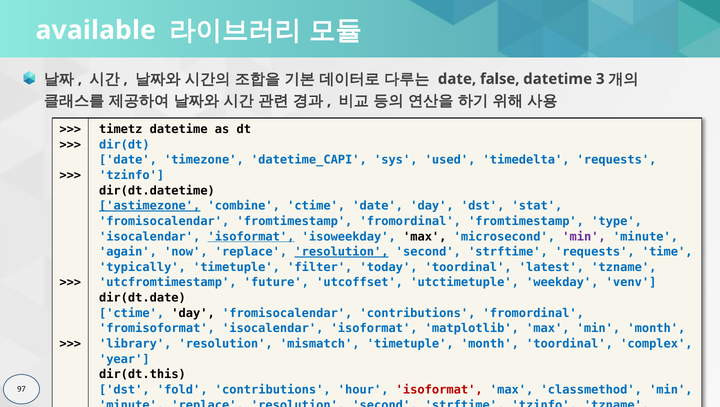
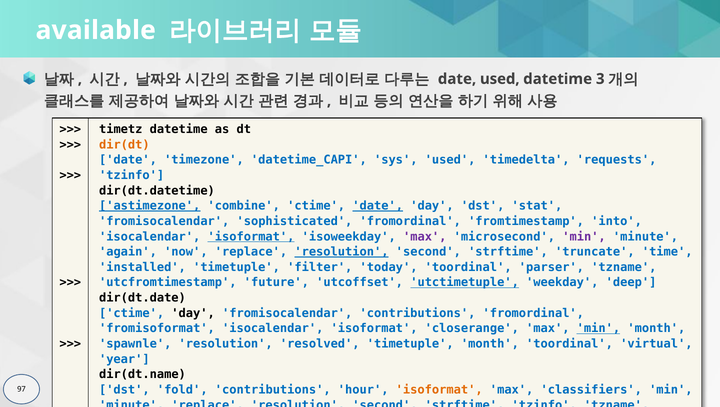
date false: false -> used (500, 79)
dir(dt colour: blue -> orange (124, 145)
date underline: none -> present (378, 206)
fromisocalendar fromtimestamp: fromtimestamp -> sophisticated (294, 221)
type: type -> into (617, 221)
max colour: black -> purple (425, 237)
strftime requests: requests -> truncate (595, 252)
typically: typically -> installed (142, 267)
latest: latest -> parser (551, 267)
utctimetuple underline: none -> present (465, 282)
venv: venv -> deep (631, 282)
matplotlib: matplotlib -> closerange (472, 328)
min underline: none -> present (598, 328)
library: library -> spawnle (135, 344)
mismatch: mismatch -> resolved (320, 344)
complex: complex -> virtual (656, 344)
dir(dt.this: dir(dt.this -> dir(dt.name (142, 374)
isoformat colour: red -> orange (439, 390)
classmethod: classmethod -> classifiers (591, 390)
